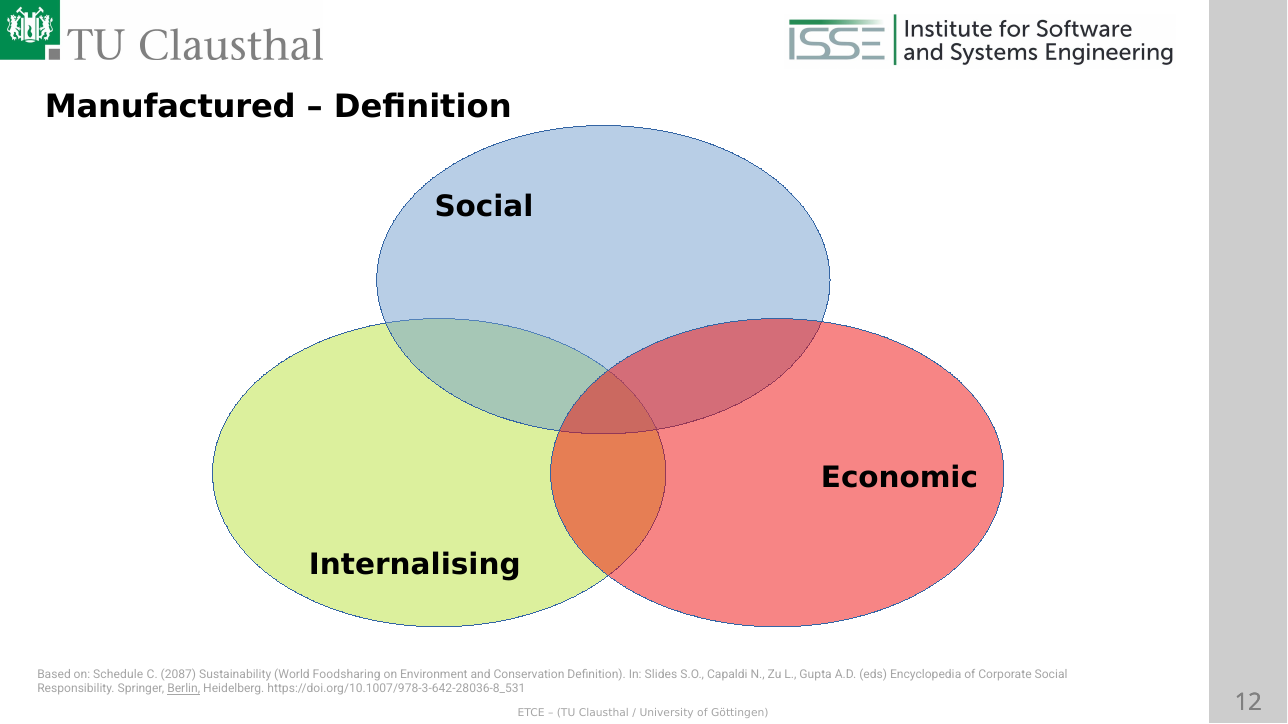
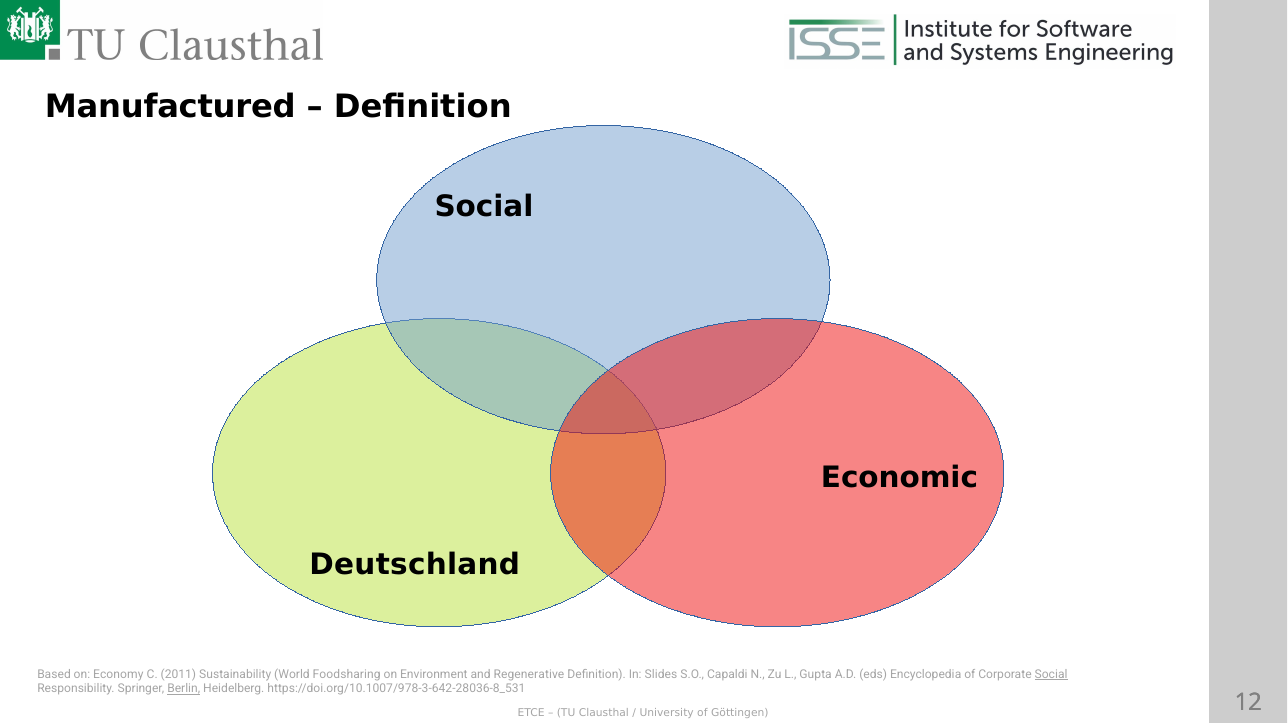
Internalising: Internalising -> Deutschland (415, 565)
Schedule: Schedule -> Economy (118, 675)
2087: 2087 -> 2011 (178, 675)
Conservation: Conservation -> Regenerative (529, 675)
Social underline: none -> present (1051, 675)
